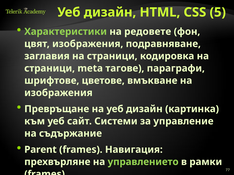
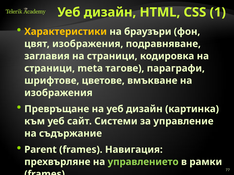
5: 5 -> 1 (218, 12)
Характеристики colour: light green -> yellow (66, 32)
редовете: редовете -> браузъри (148, 32)
